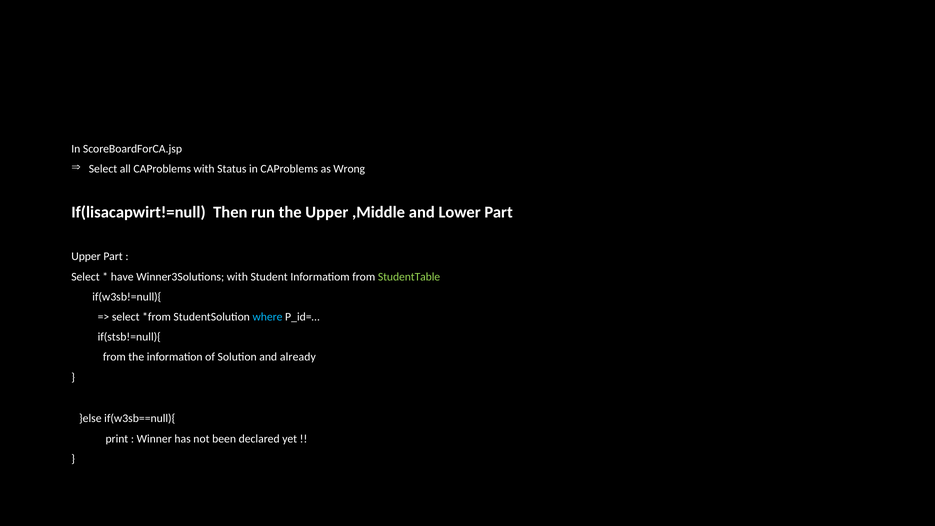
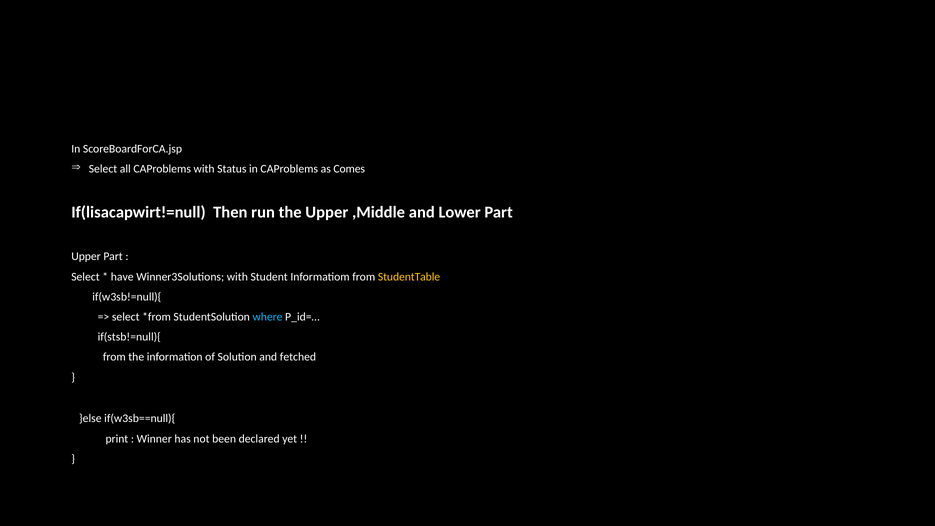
Wrong: Wrong -> Comes (349, 169)
StudentTable colour: light green -> yellow (409, 277)
already: already -> fetched (298, 357)
